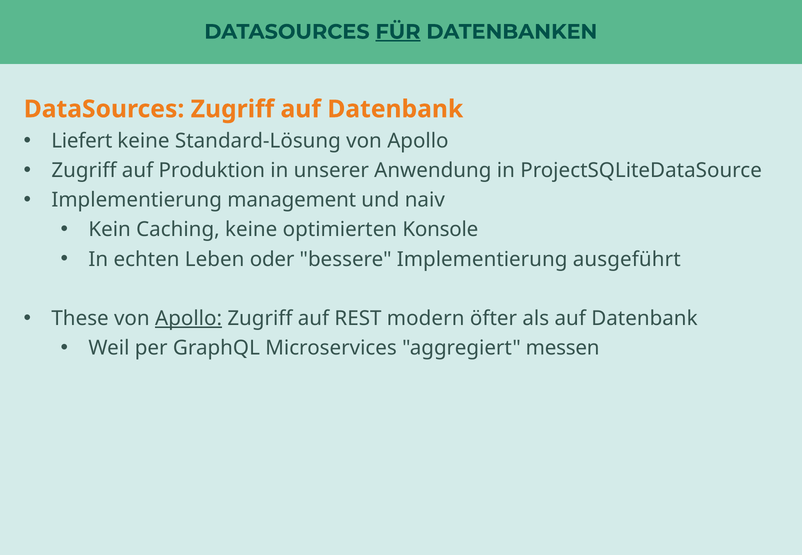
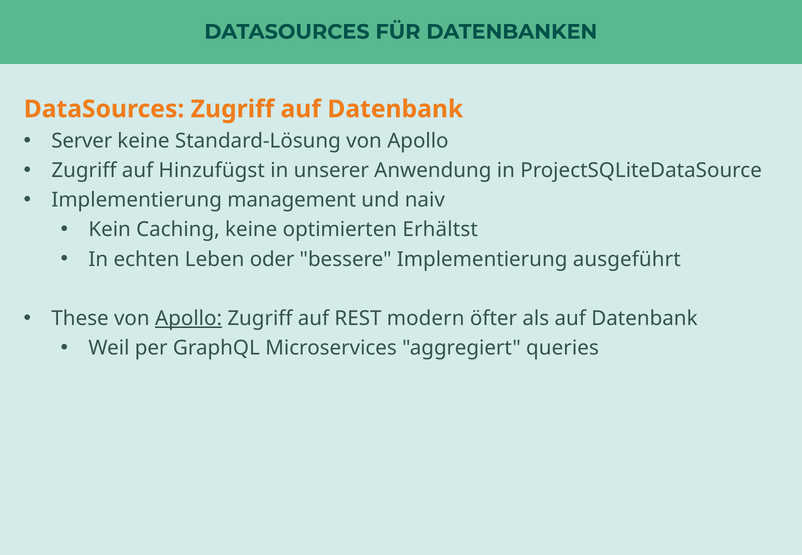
FÜR underline: present -> none (398, 32)
Liefert: Liefert -> Server (82, 141)
Produktion: Produktion -> Hinzufügst (212, 171)
Konsole: Konsole -> Erhältst (440, 230)
messen: messen -> queries (562, 348)
